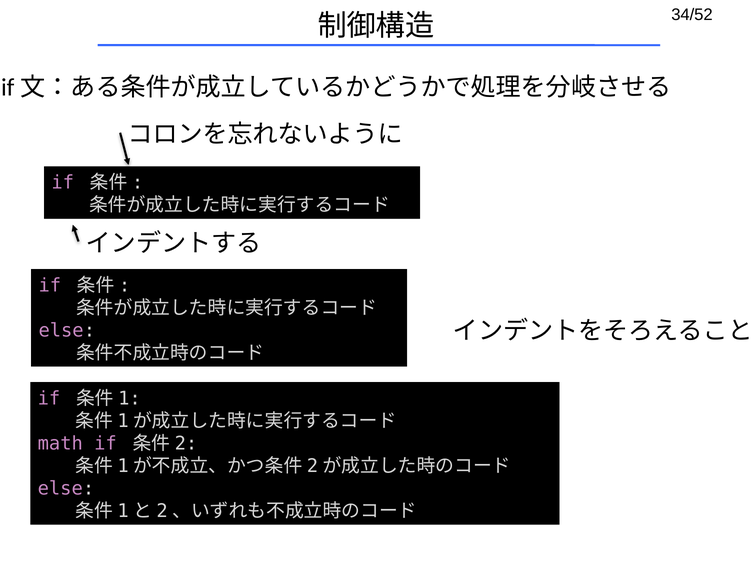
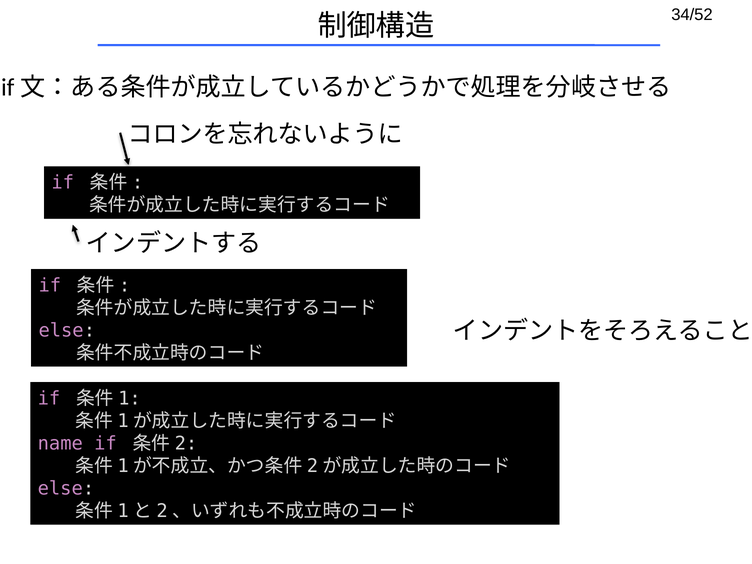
math: math -> name (60, 443)
